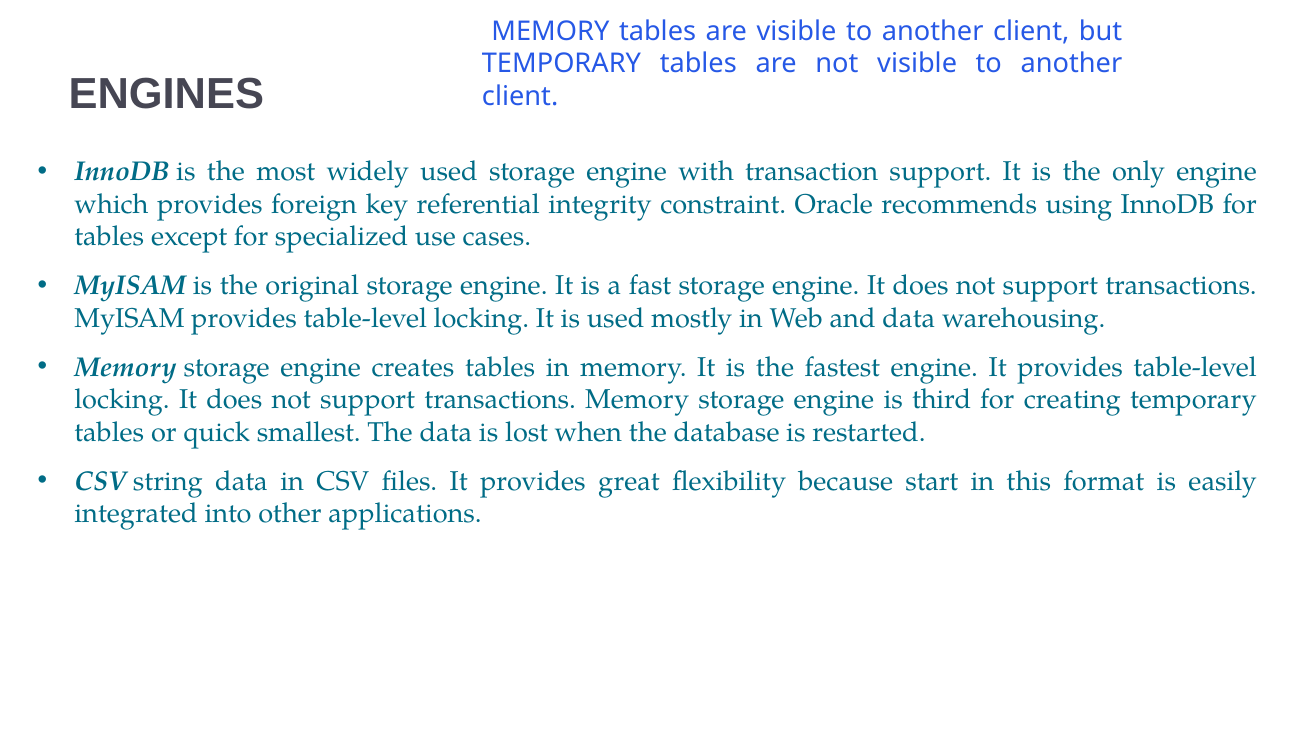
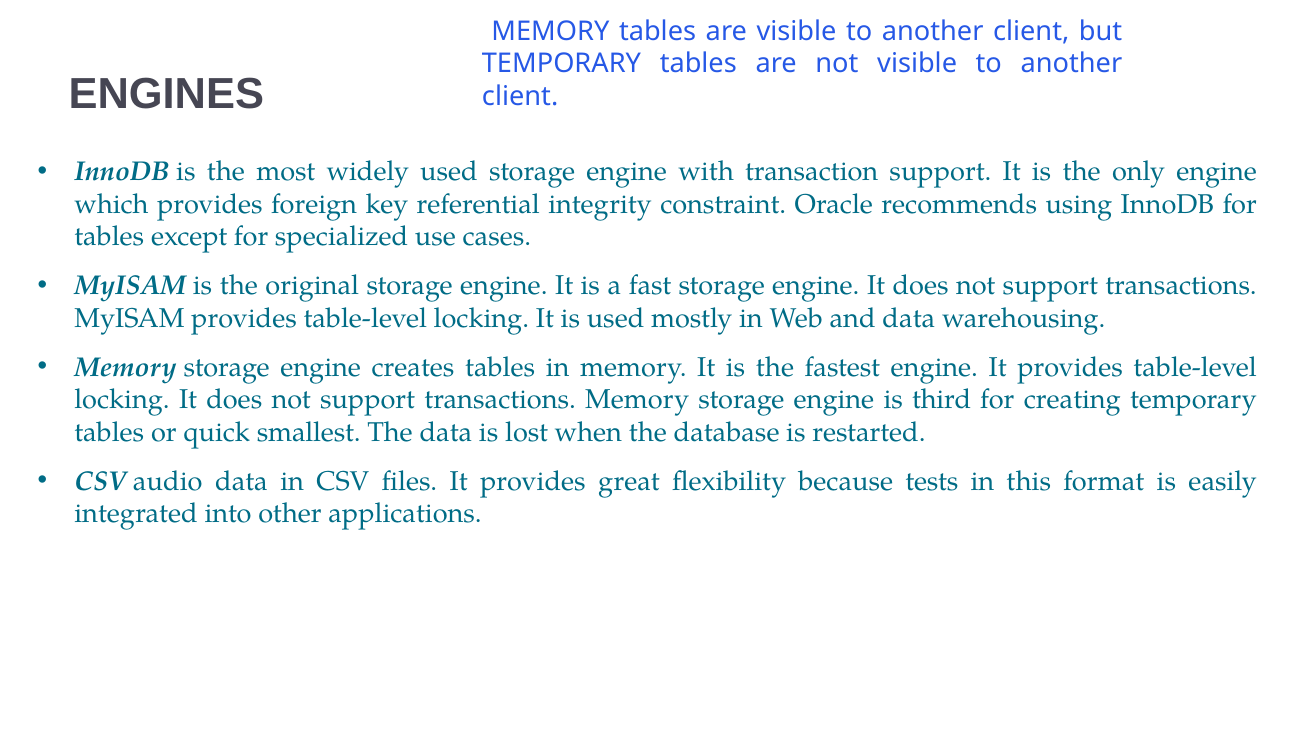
string: string -> audio (168, 481)
start: start -> tests (932, 481)
